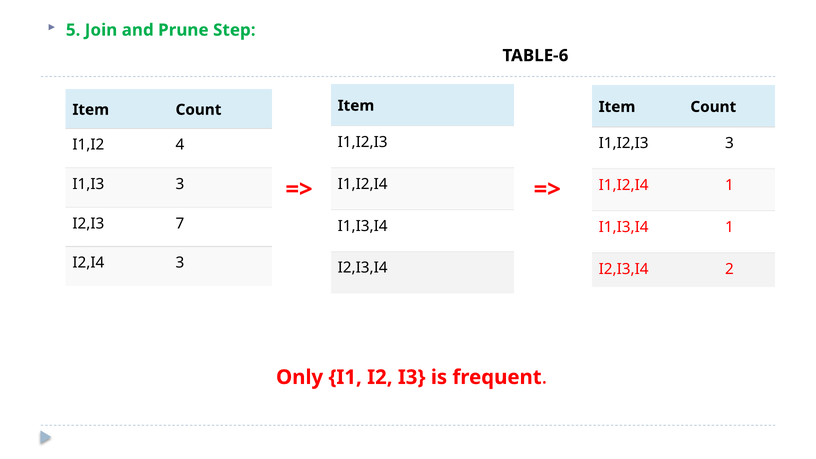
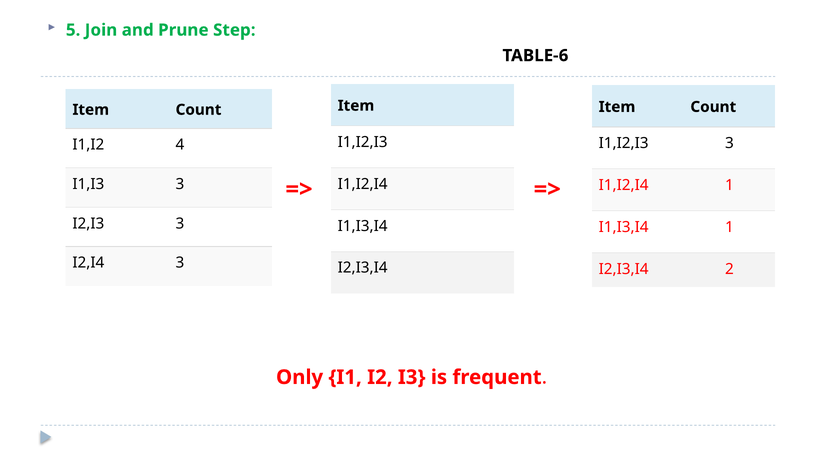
I2,I3 7: 7 -> 3 (180, 224)
